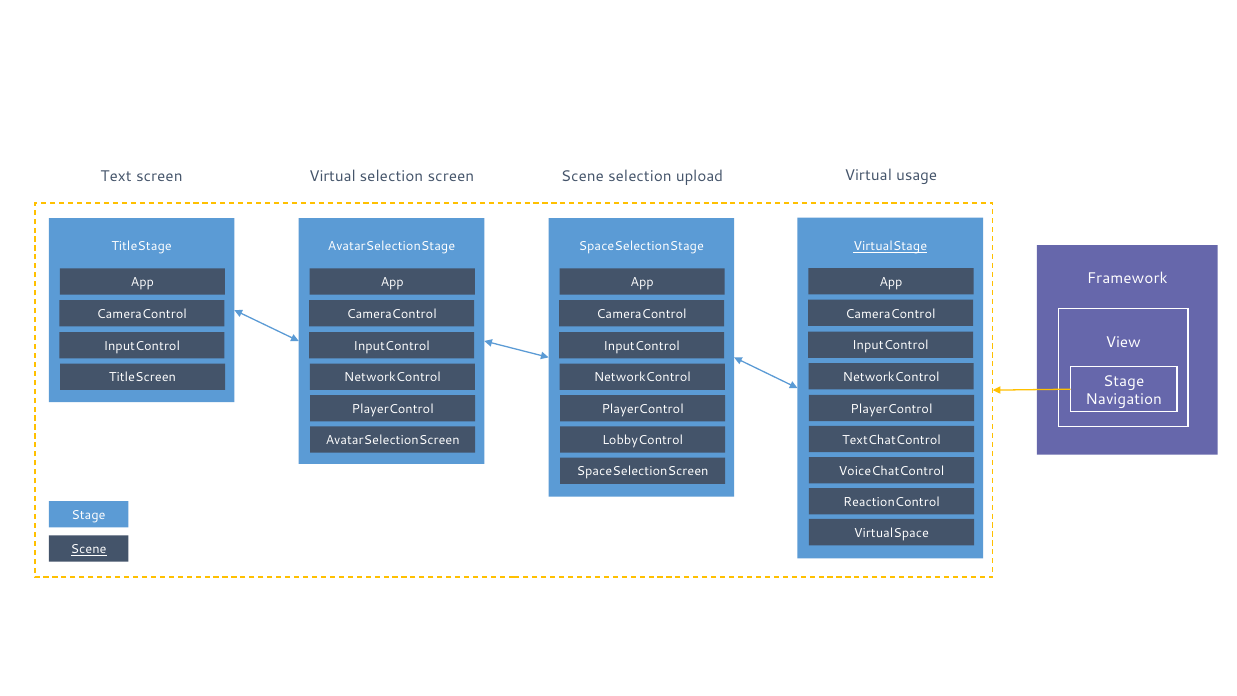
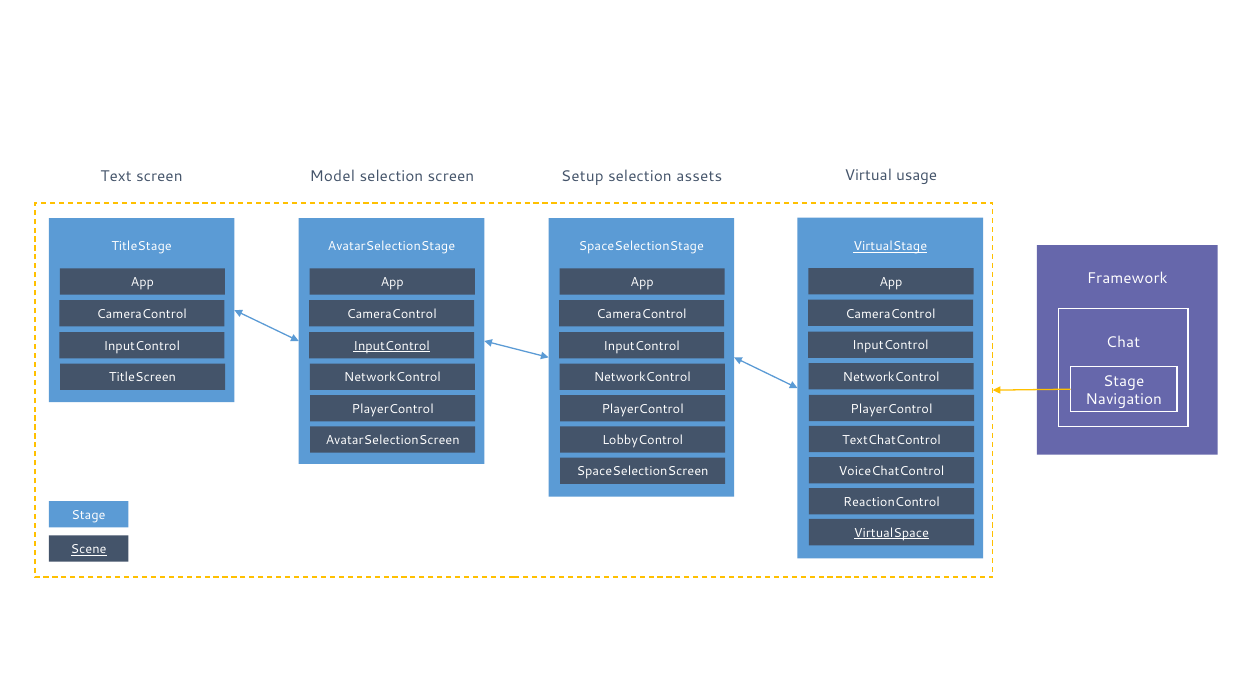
screen Virtual: Virtual -> Model (332, 176)
screen Scene: Scene -> Setup (582, 176)
upload: upload -> assets (699, 176)
View: View -> Chat (1123, 342)
InputControl underline: none -> present (392, 346)
VirtualSpace underline: none -> present (891, 533)
